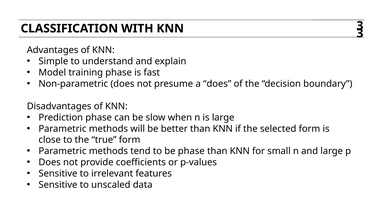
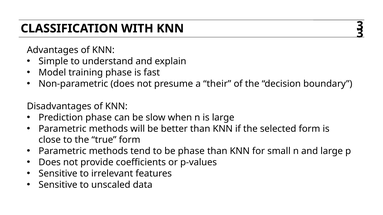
a does: does -> their (217, 84)
